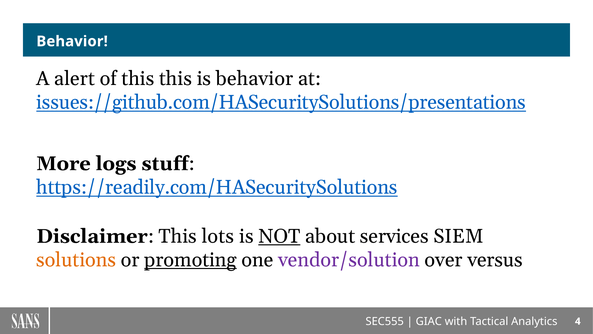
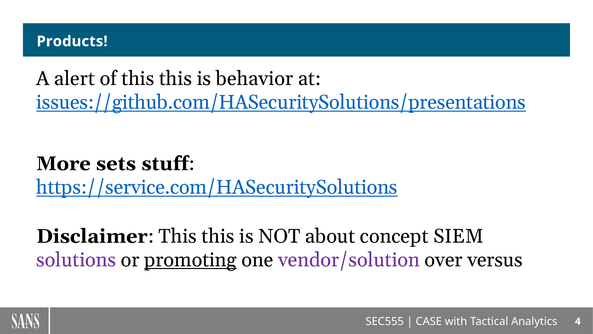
Behavior: Behavior -> Products (72, 41)
logs: logs -> sets (116, 163)
https://readily.com/HASecuritySolutions: https://readily.com/HASecuritySolutions -> https://service.com/HASecuritySolutions (217, 187)
lots: lots -> this (218, 236)
NOT underline: present -> none (279, 236)
services: services -> concept (394, 236)
solutions colour: orange -> purple (76, 260)
GIAC: GIAC -> CASE (429, 321)
